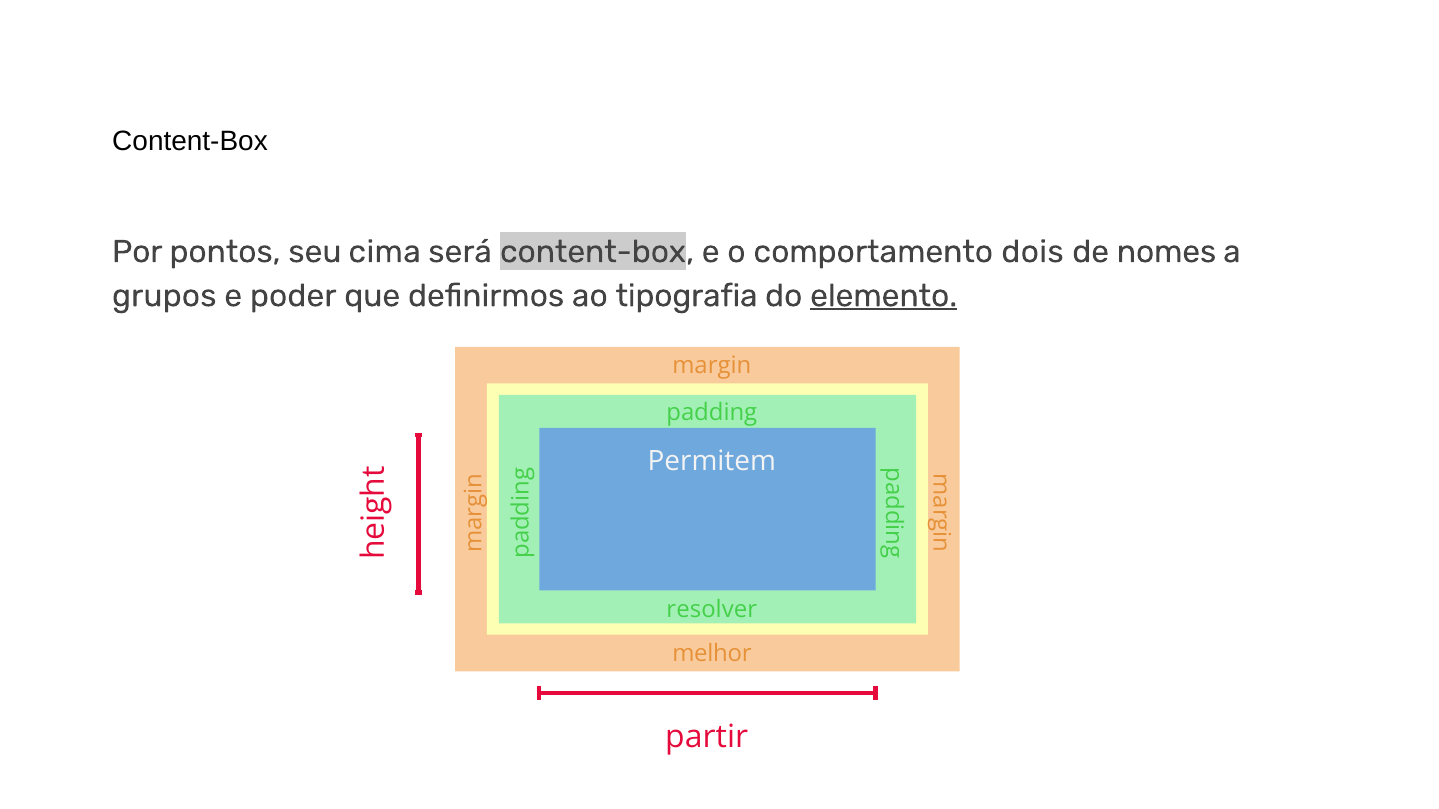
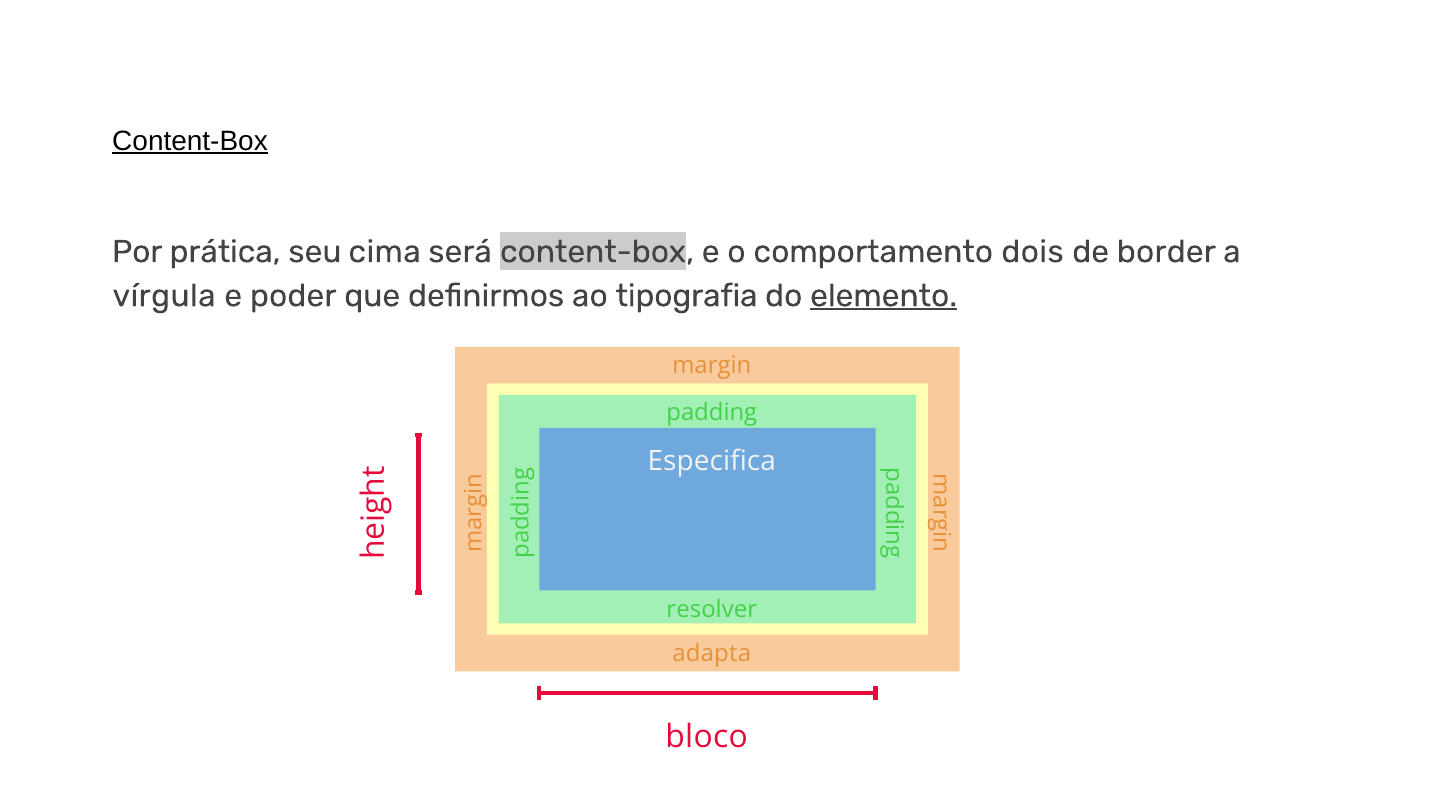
Content-Box underline: none -> present (190, 141)
pontos: pontos -> prática (225, 252)
nomes: nomes -> border (1166, 252)
grupos: grupos -> vírgula (164, 296)
Permitem: Permitem -> Especifica (712, 461)
melhor: melhor -> adapta (712, 654)
partir: partir -> bloco (707, 737)
